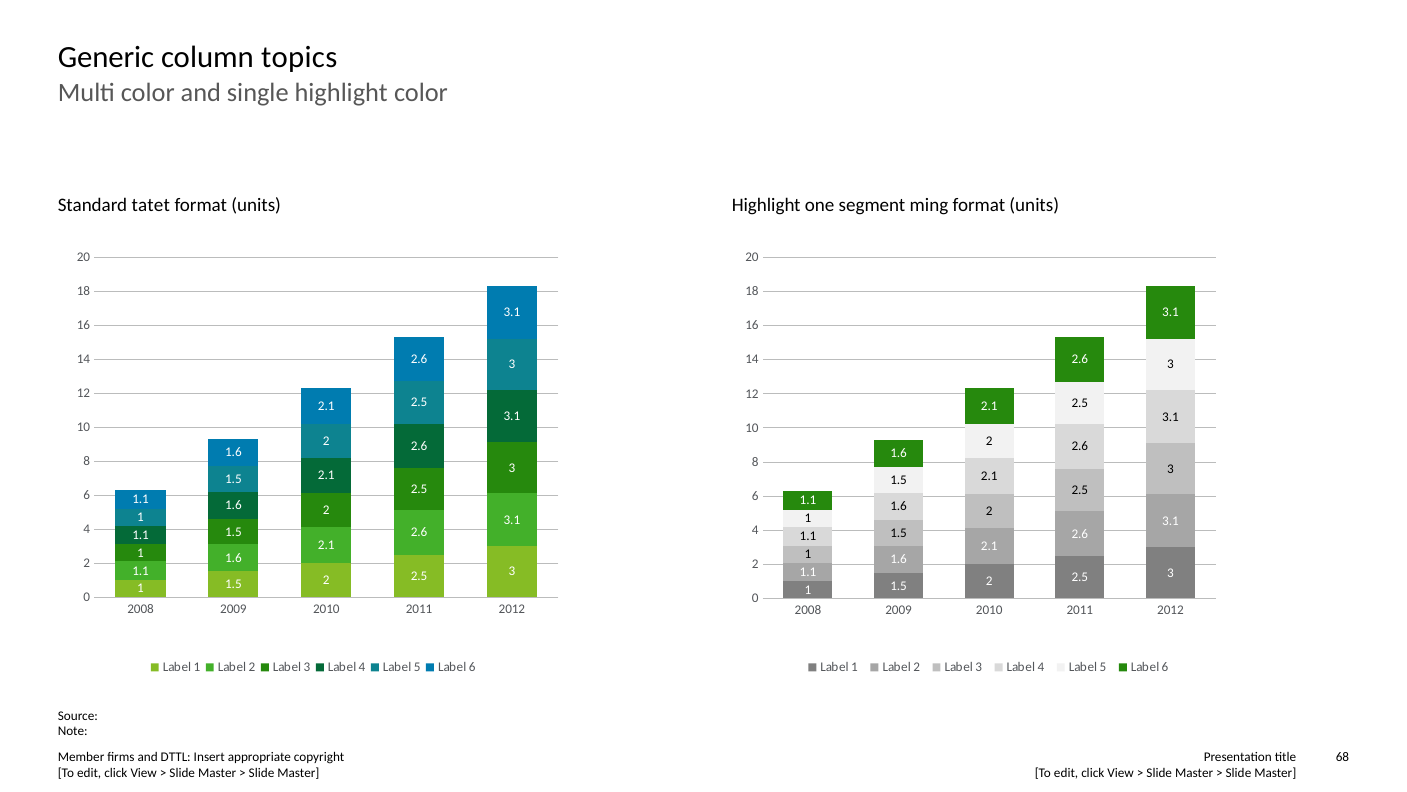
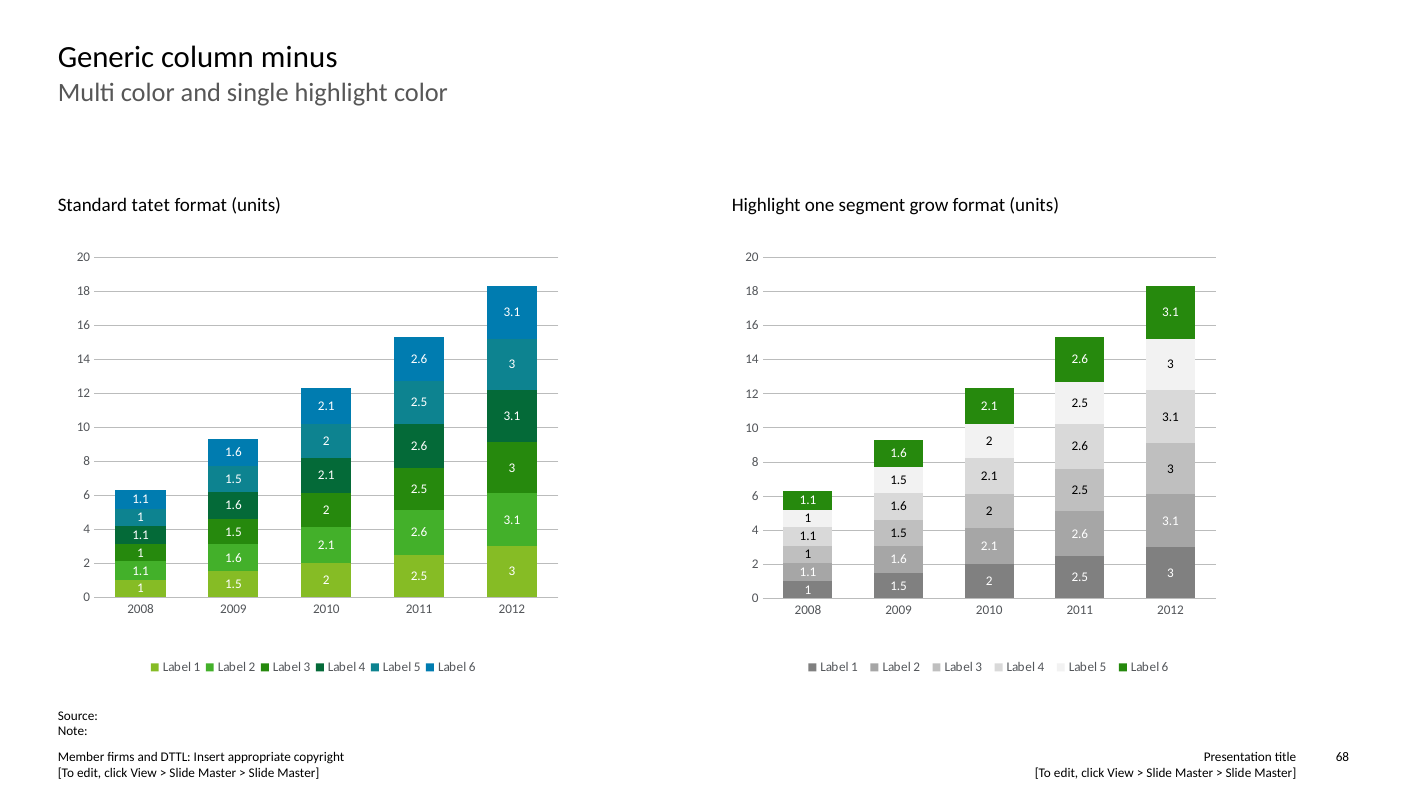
topics: topics -> minus (299, 57)
ming: ming -> grow (929, 205)
